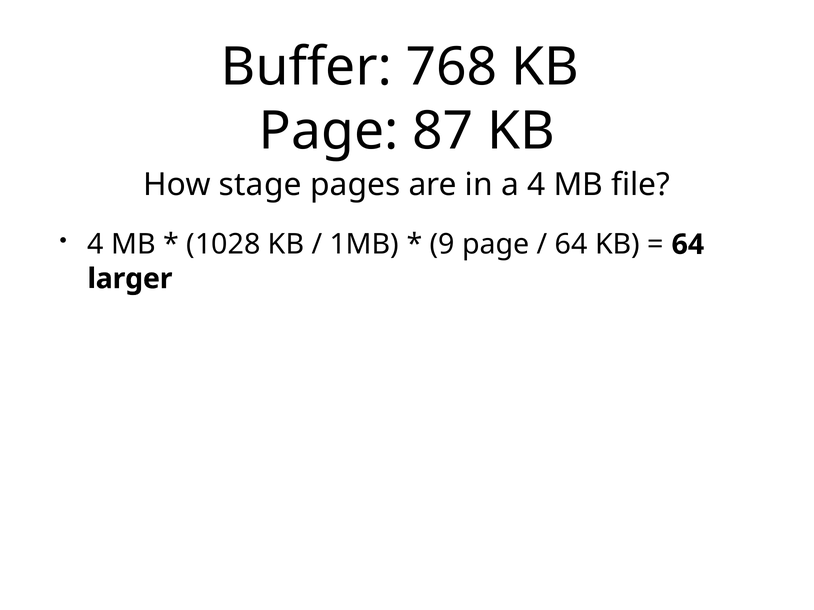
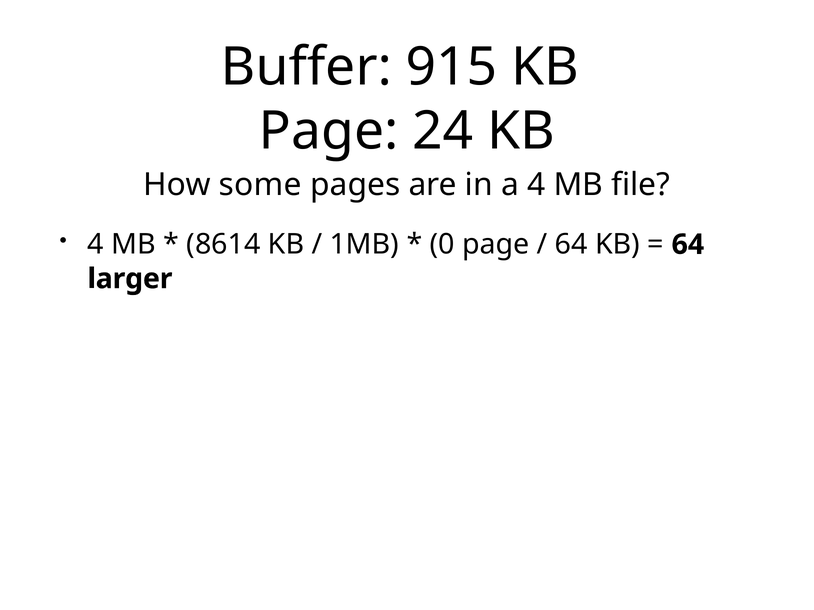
768: 768 -> 915 (452, 67)
87: 87 -> 24 (443, 131)
stage: stage -> some (260, 185)
1028: 1028 -> 8614 (223, 245)
9: 9 -> 0 (442, 245)
